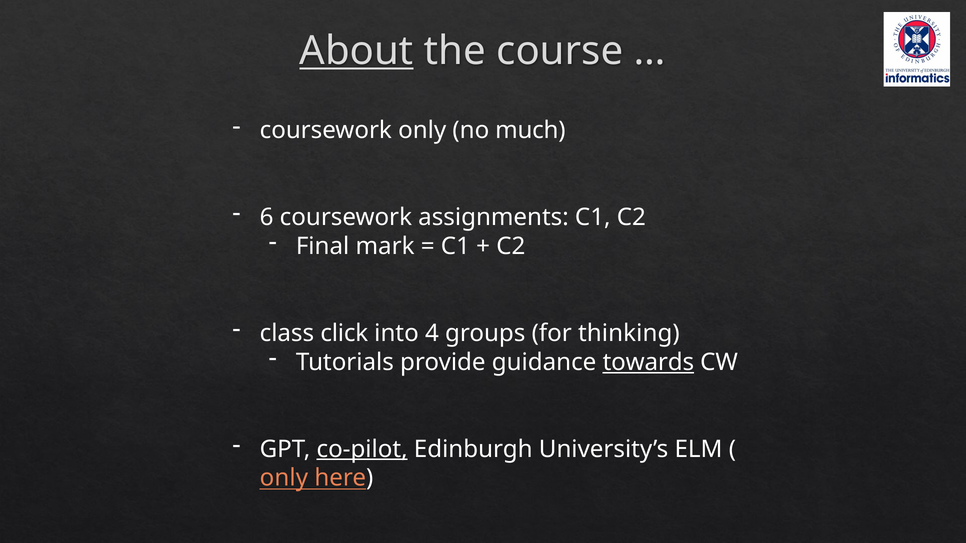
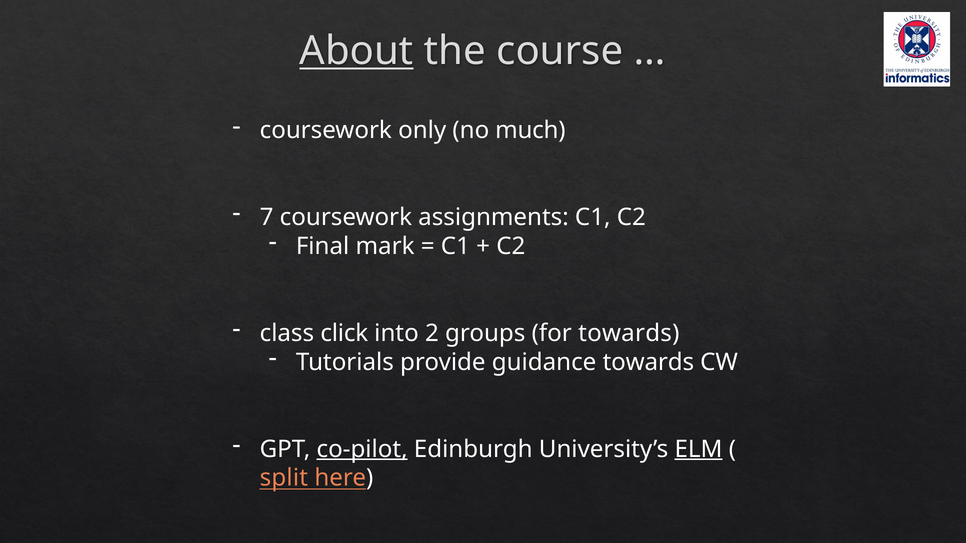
6: 6 -> 7 (267, 218)
4: 4 -> 2 (432, 333)
for thinking: thinking -> towards (629, 333)
towards underline: present -> none (648, 362)
ELM underline: none -> present (699, 449)
only: only -> split (284, 478)
